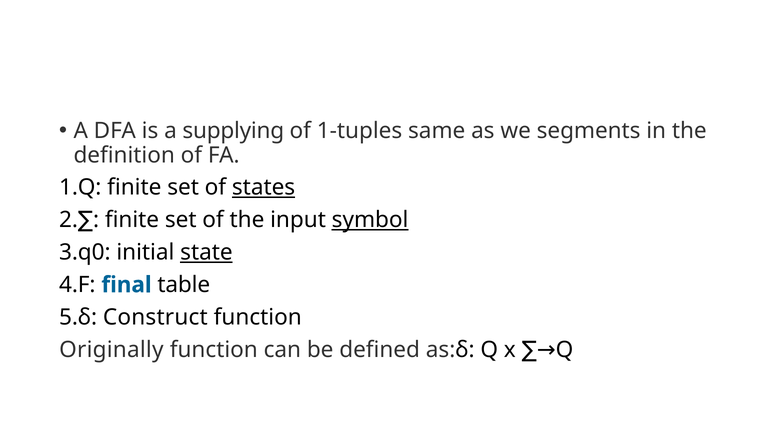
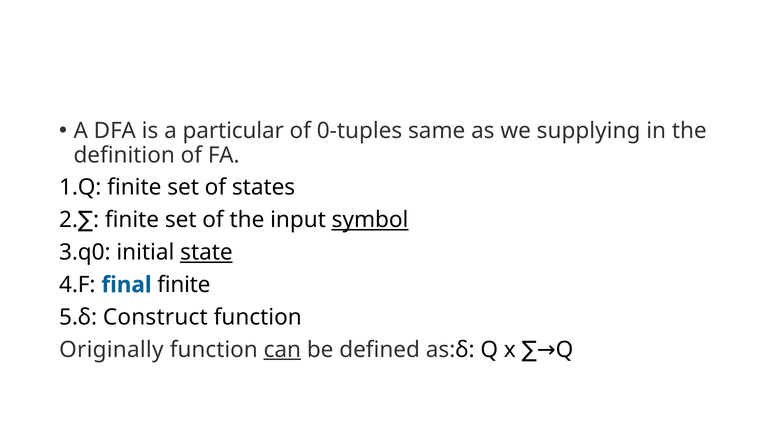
supplying: supplying -> particular (233, 131)
1-tuples: 1-tuples -> 0-tuples (360, 131)
segments: segments -> supplying (589, 131)
states underline: present -> none (264, 188)
final table: table -> finite (184, 285)
can underline: none -> present (282, 350)
